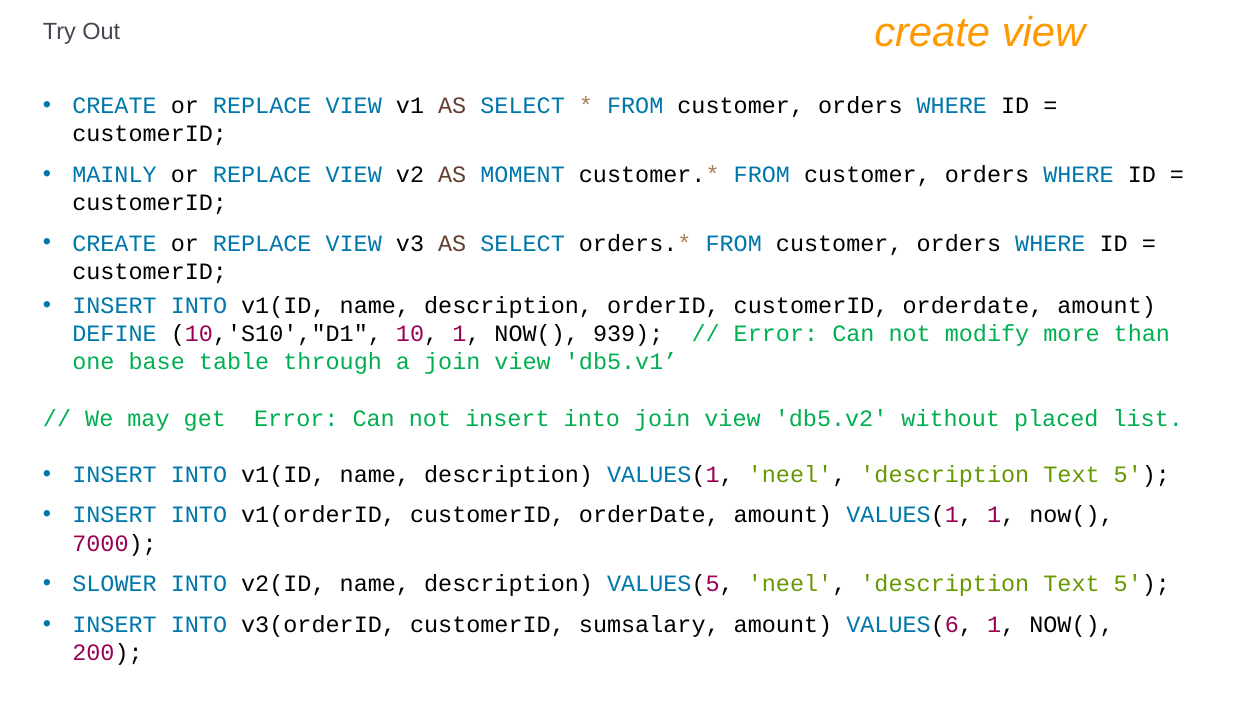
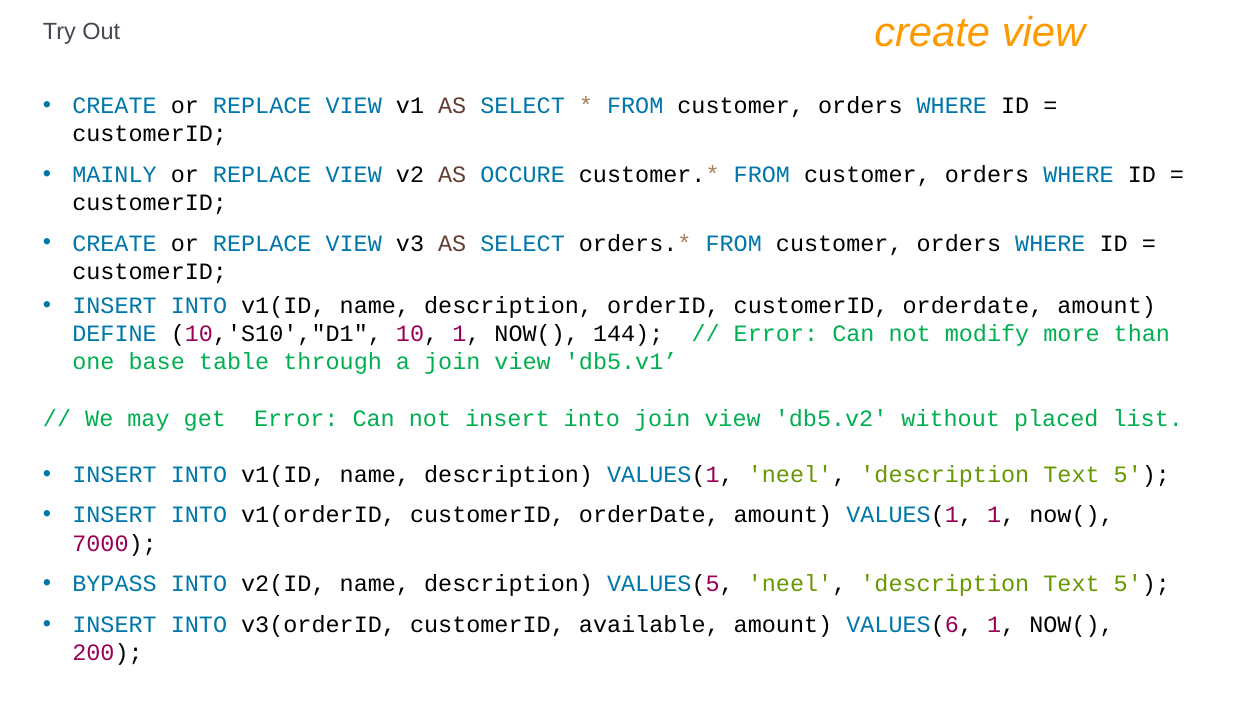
MOMENT: MOMENT -> OCCURE (523, 175)
939: 939 -> 144 (628, 334)
SLOWER: SLOWER -> BYPASS (115, 585)
sumsalary: sumsalary -> available (649, 625)
